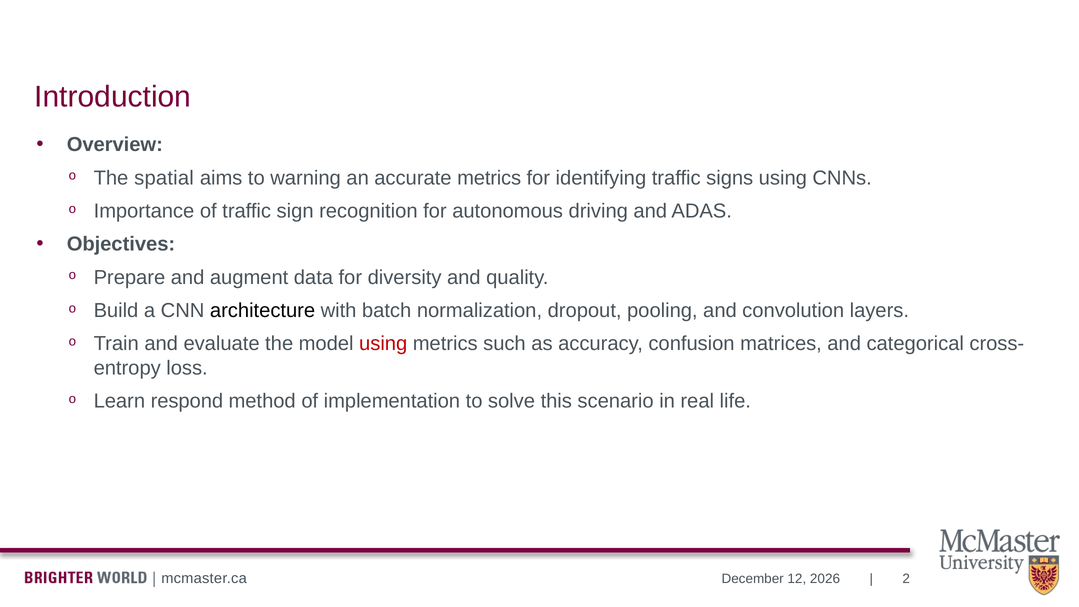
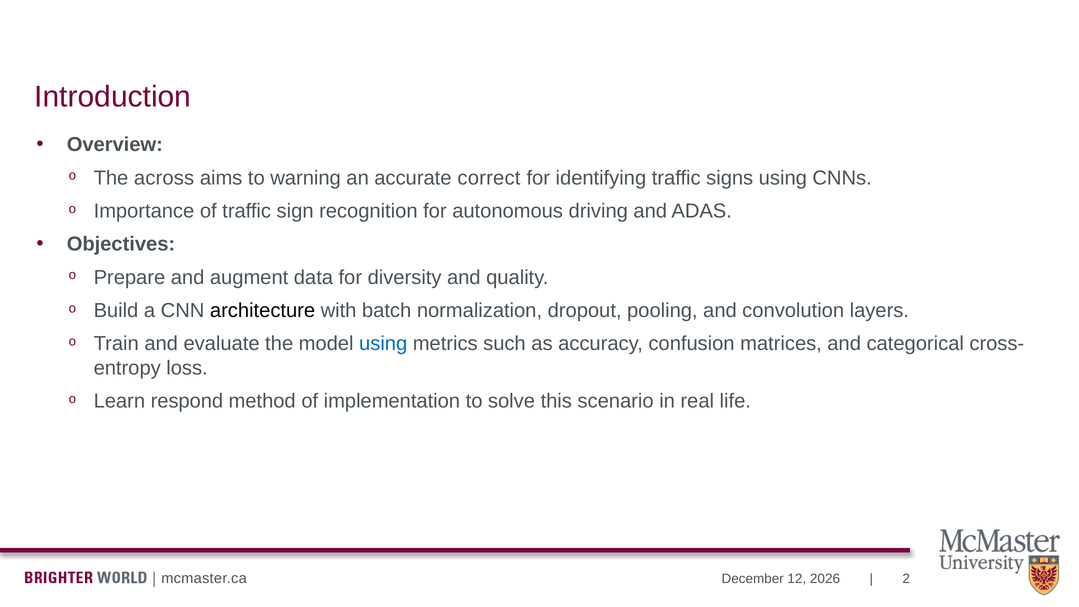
spatial: spatial -> across (164, 178)
accurate metrics: metrics -> correct (489, 178)
using colour: red -> blue (383, 344)
